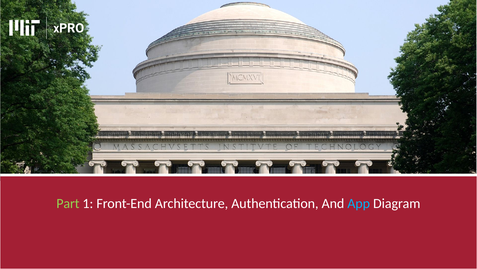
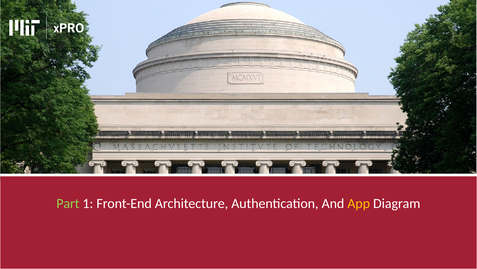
App colour: light blue -> yellow (359, 203)
